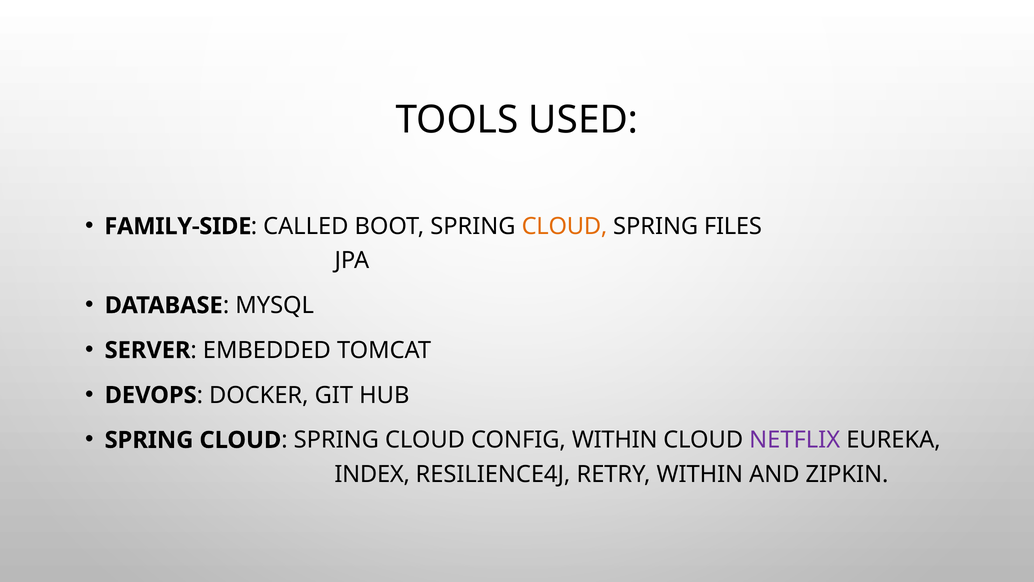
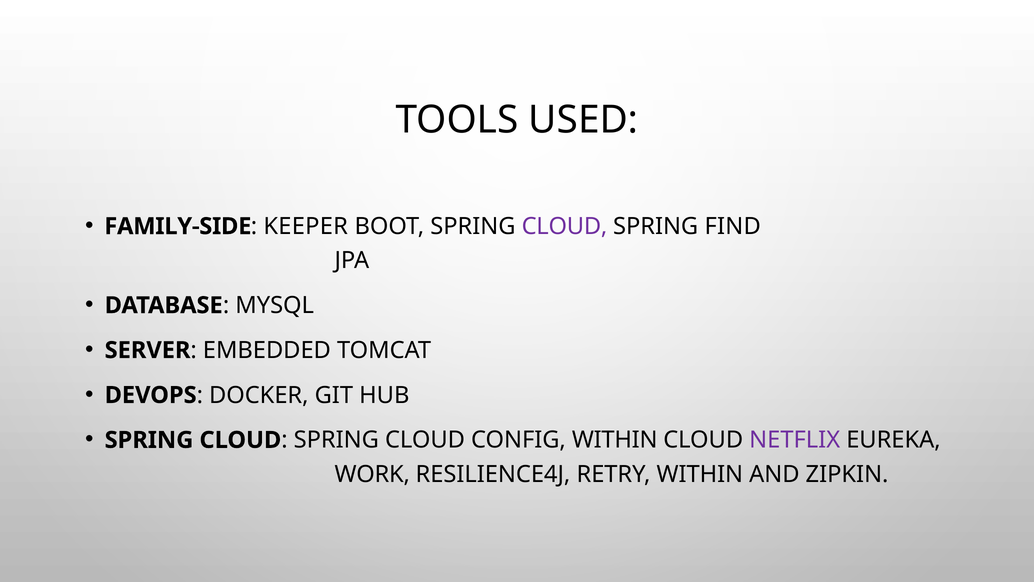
CALLED: CALLED -> KEEPER (306, 226)
CLOUD colour: orange -> purple (564, 226)
FILES: FILES -> FIND (733, 226)
INDEX: INDEX -> WORK (372, 474)
